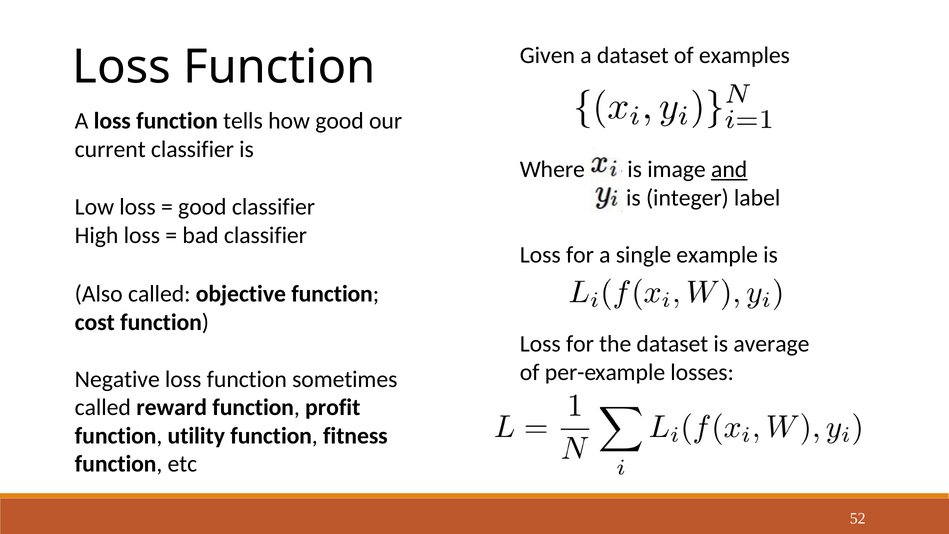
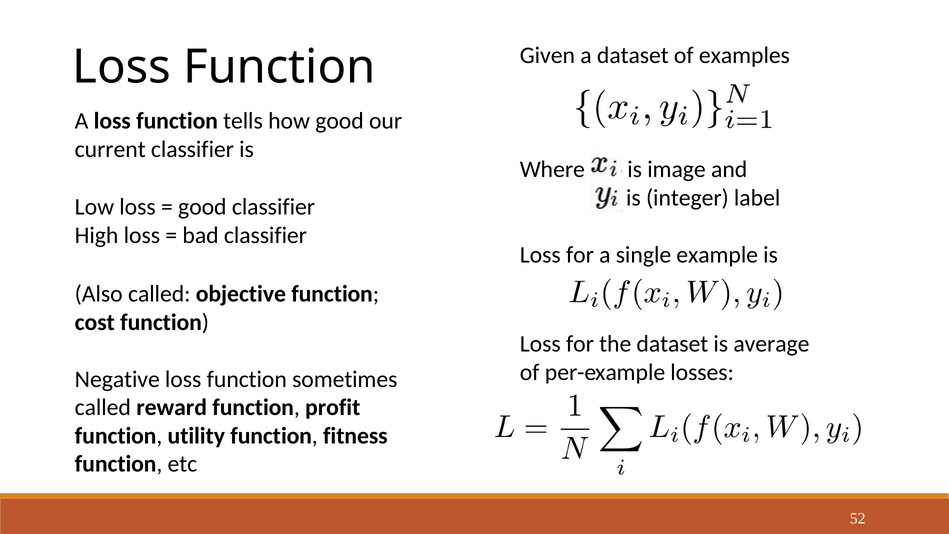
and underline: present -> none (729, 169)
